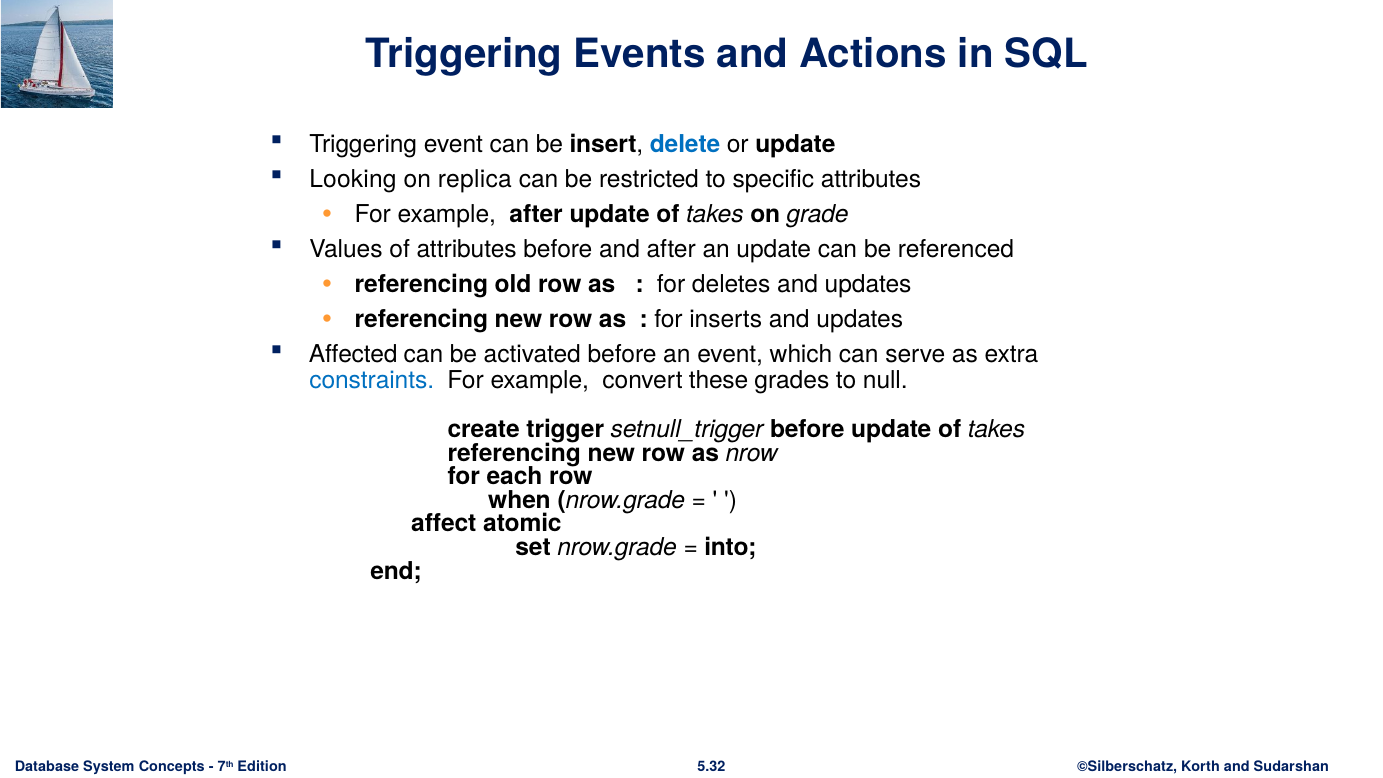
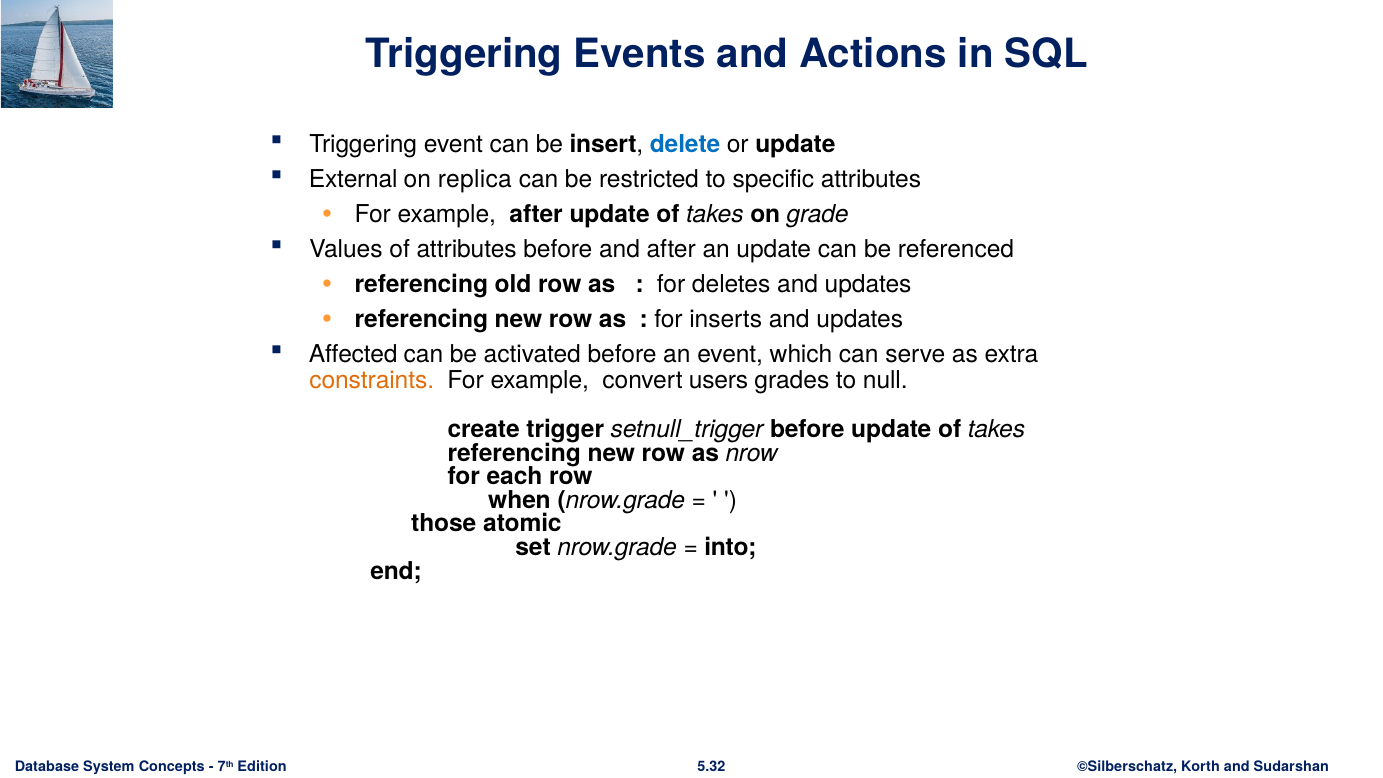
Looking: Looking -> External (353, 179)
constraints colour: blue -> orange (372, 381)
these: these -> users (719, 381)
affect: affect -> those (444, 524)
